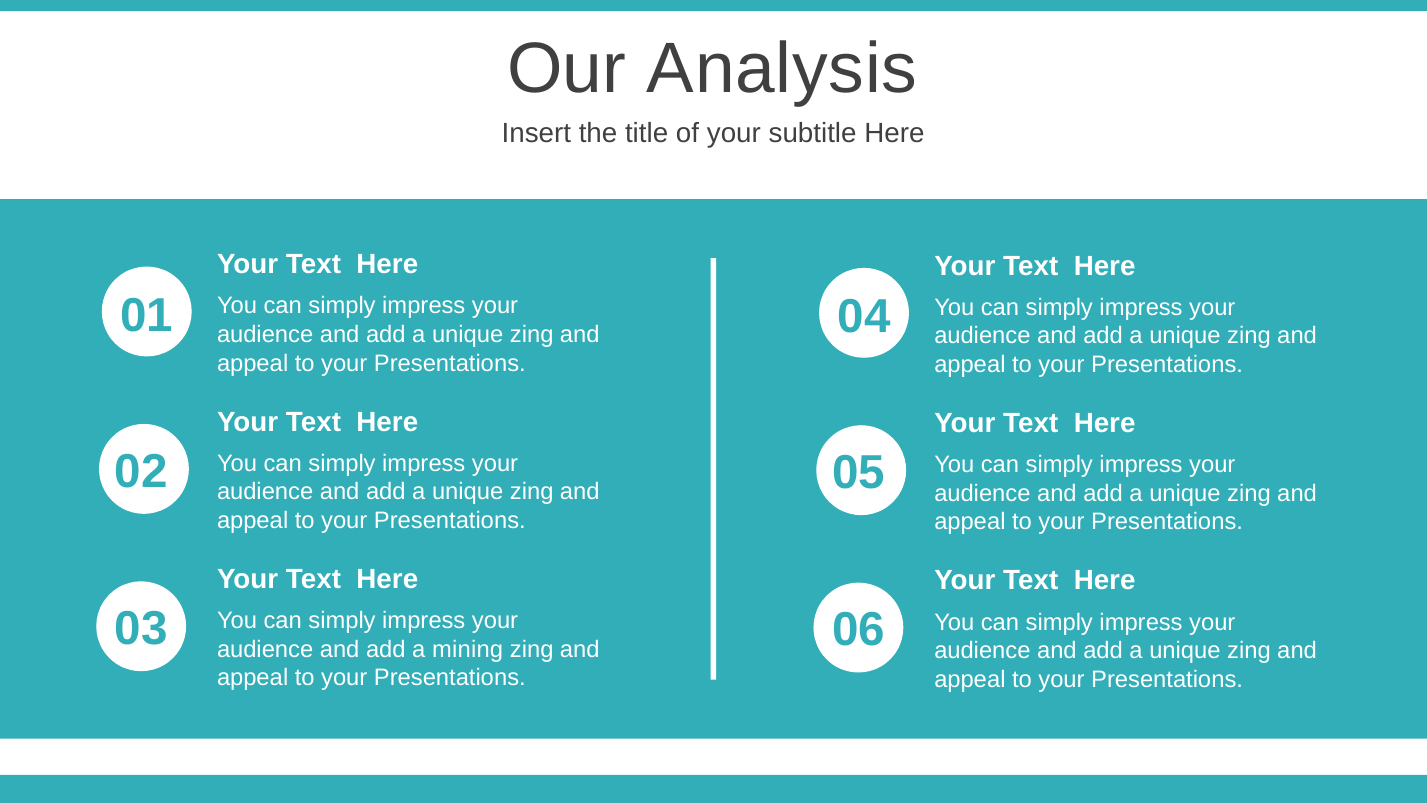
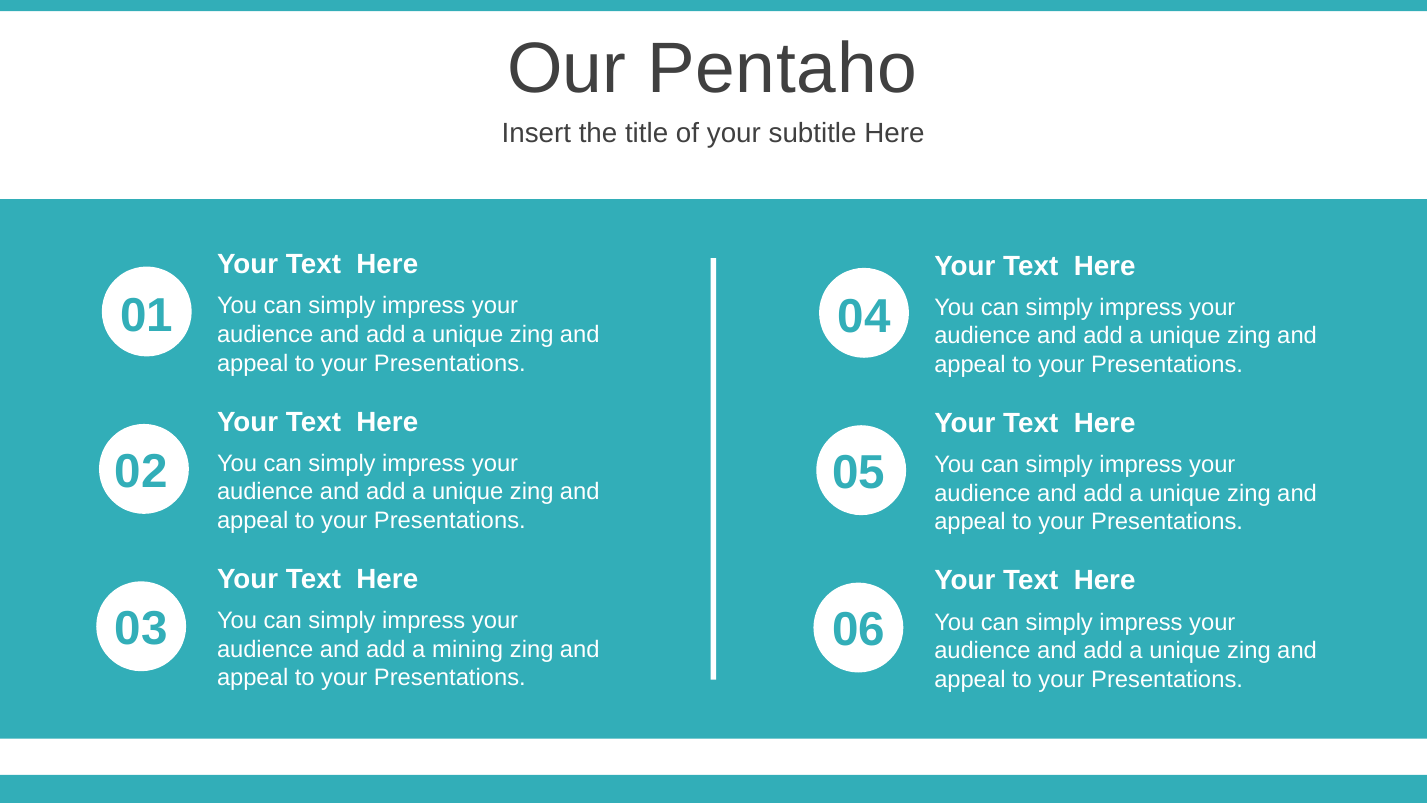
Analysis: Analysis -> Pentaho (782, 69)
